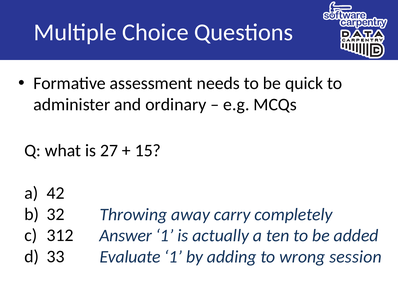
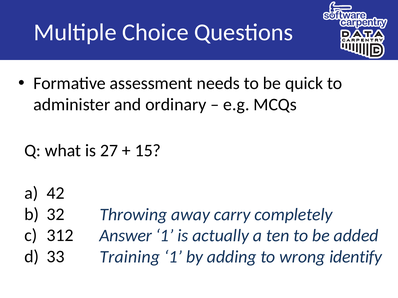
Evaluate: Evaluate -> Training (130, 257)
session: session -> identify (356, 257)
